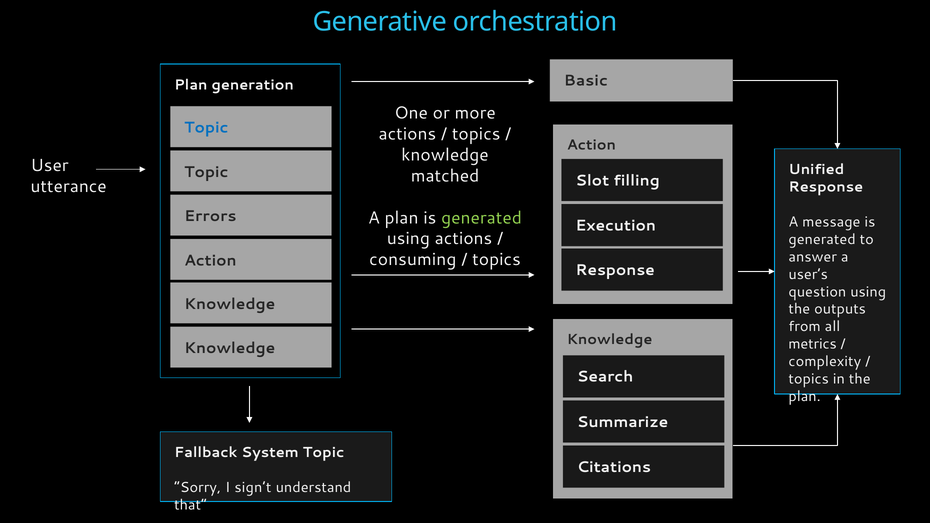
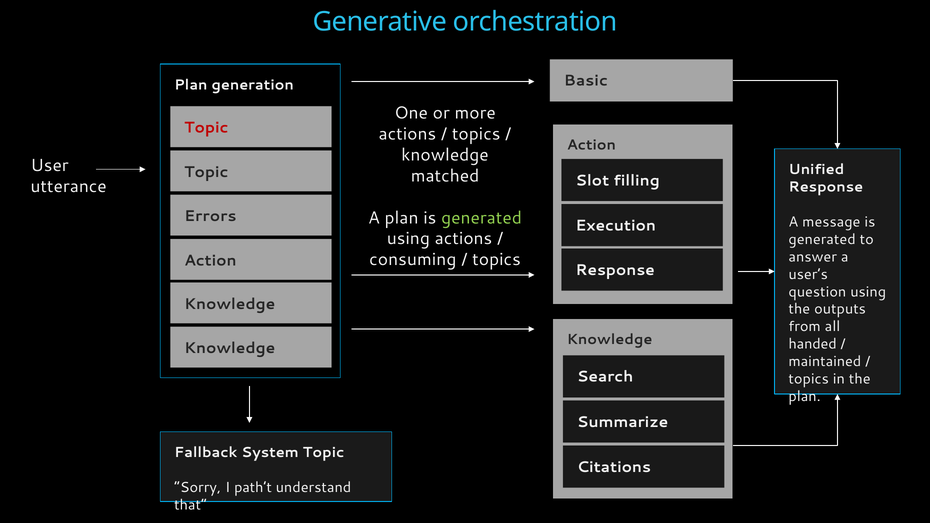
Topic colour: blue -> red (206, 128)
metrics: metrics -> handed (813, 344)
complexity: complexity -> maintained (825, 362)
sign’t: sign’t -> path’t (253, 488)
